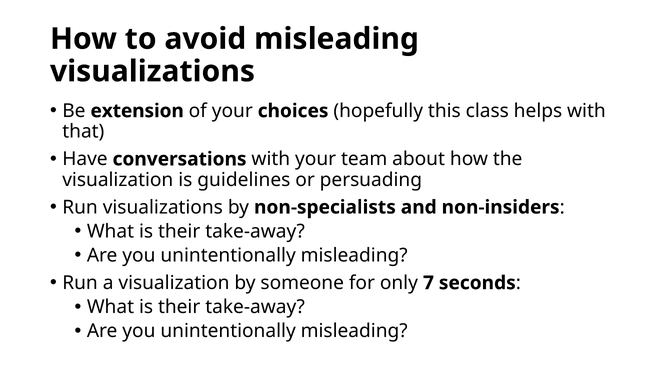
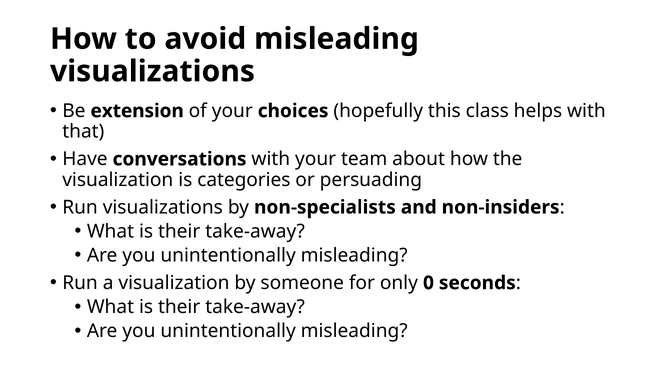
guidelines: guidelines -> categories (244, 180)
7: 7 -> 0 (428, 283)
